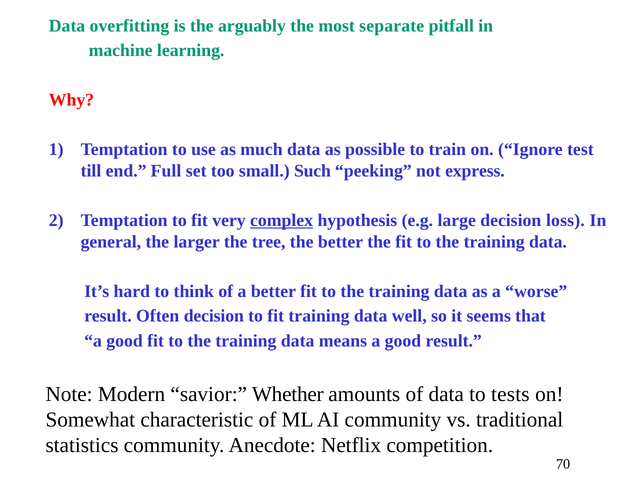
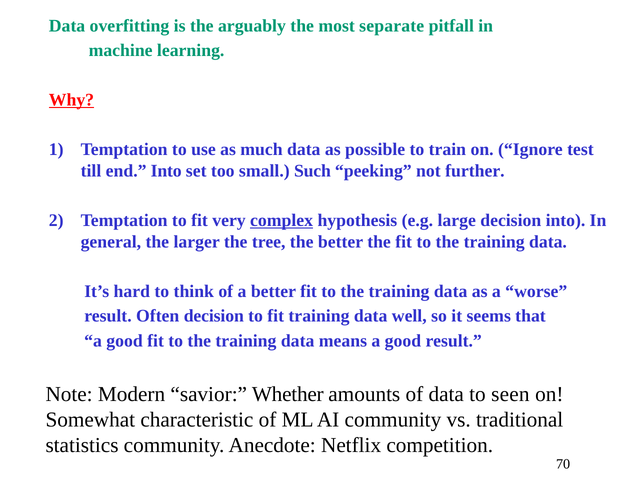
Why underline: none -> present (71, 100)
end Full: Full -> Into (166, 171)
express: express -> further (475, 171)
decision loss: loss -> into (566, 220)
tests: tests -> seen (510, 394)
